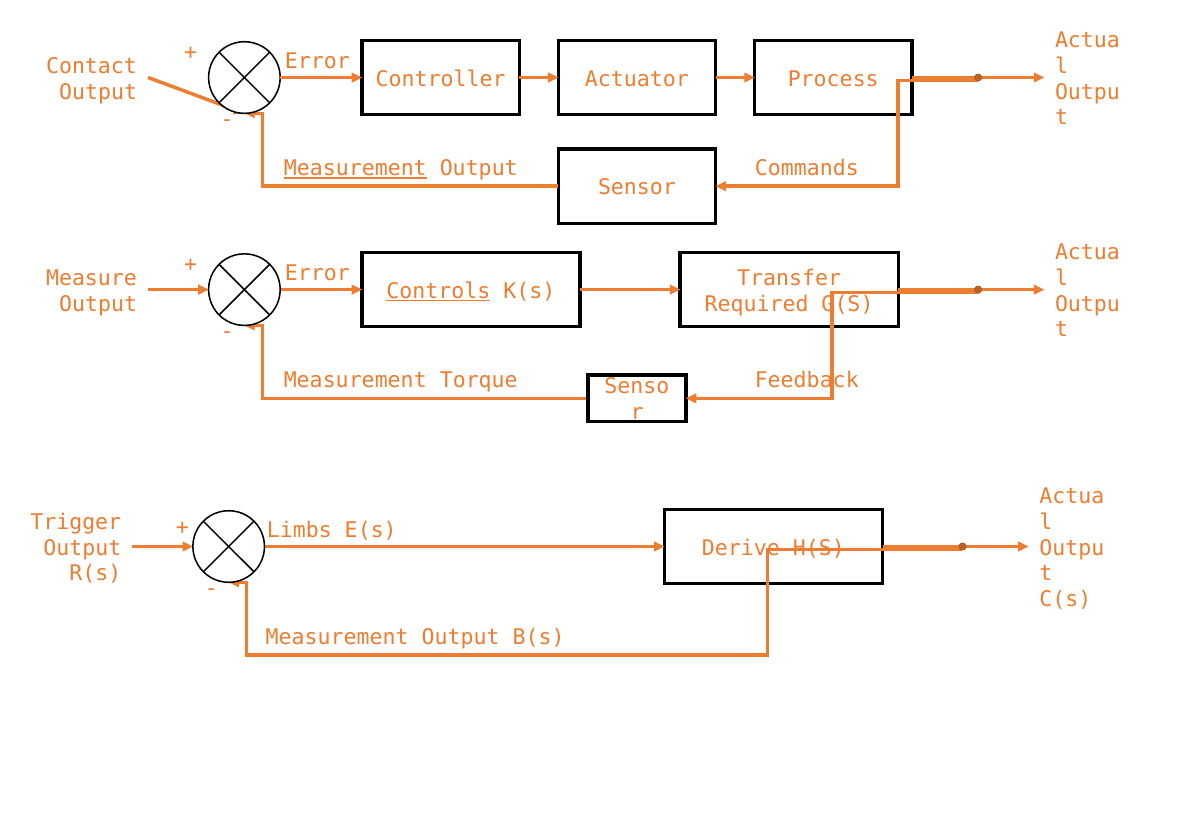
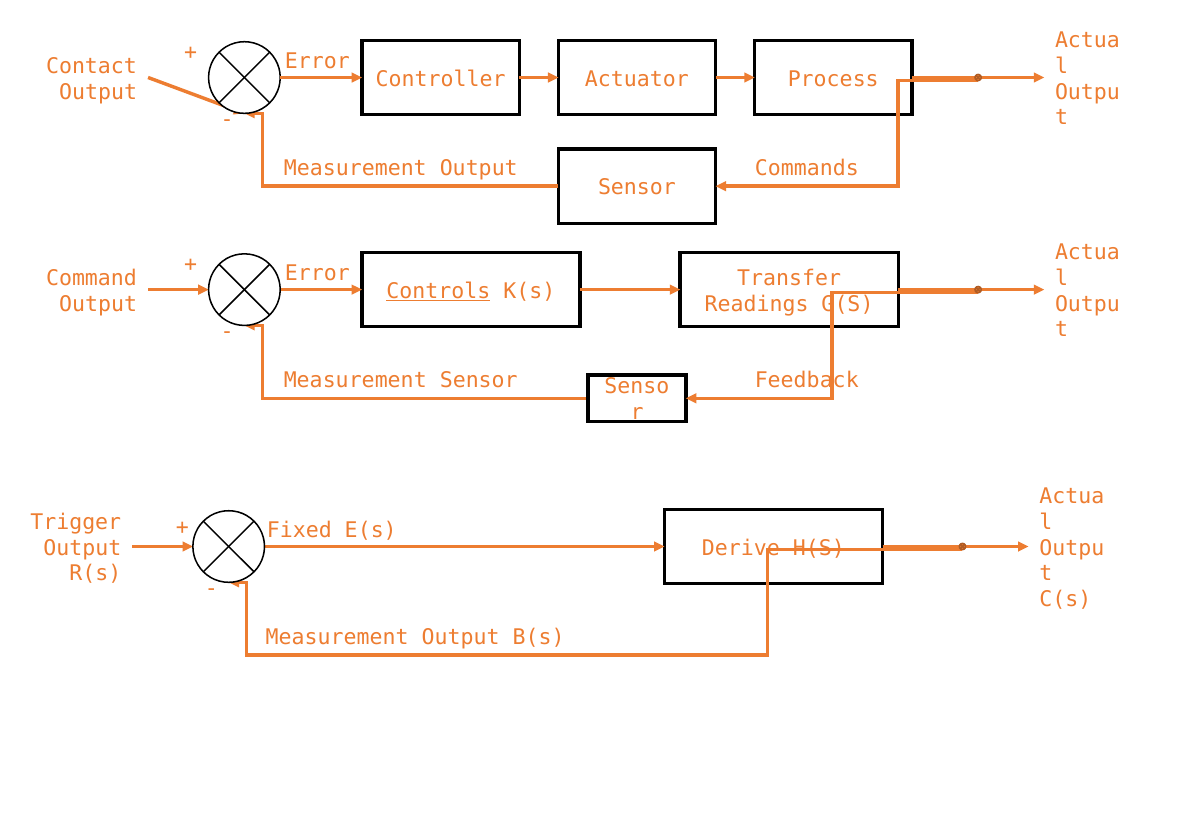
Measurement underline: present -> none (355, 169)
Measure: Measure -> Command (91, 278)
Required: Required -> Readings (757, 304)
Measurement Torque: Torque -> Sensor (479, 381)
Limbs: Limbs -> Fixed (299, 531)
